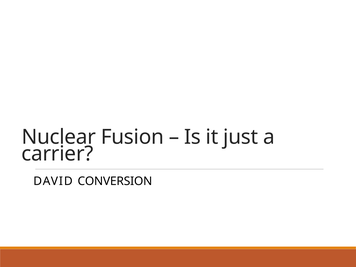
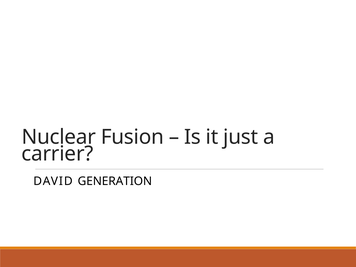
CONVERSION: CONVERSION -> GENERATION (115, 181)
